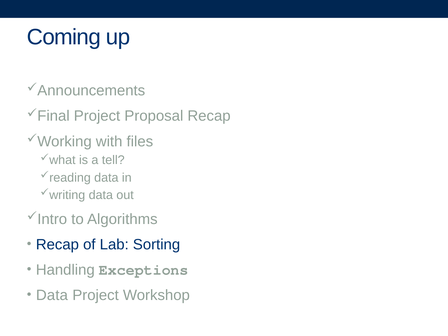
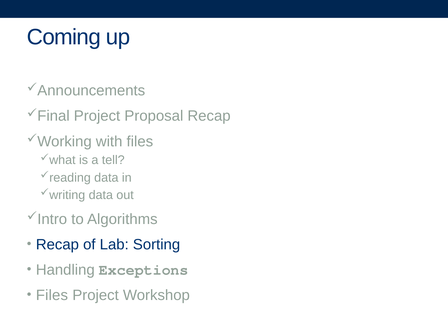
Data: Data -> Files (52, 295)
